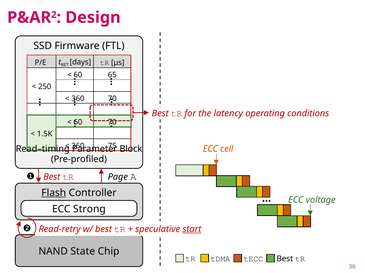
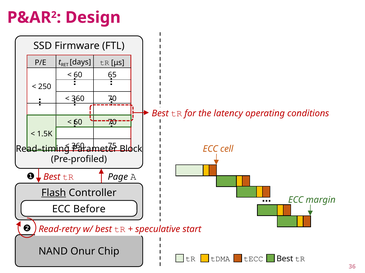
voltage: voltage -> margin (321, 200)
Strong: Strong -> Before (89, 210)
start underline: present -> none (192, 230)
State: State -> Onur (83, 252)
